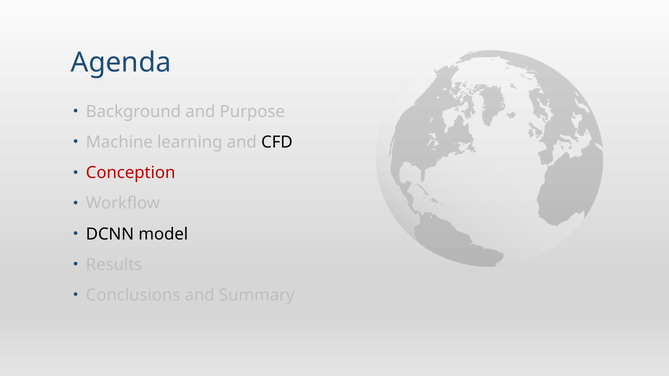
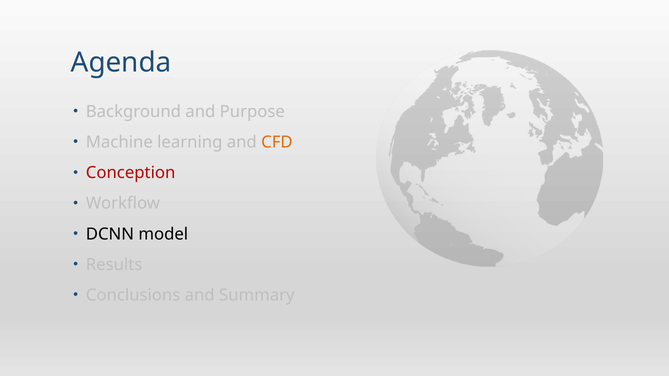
CFD colour: black -> orange (277, 142)
